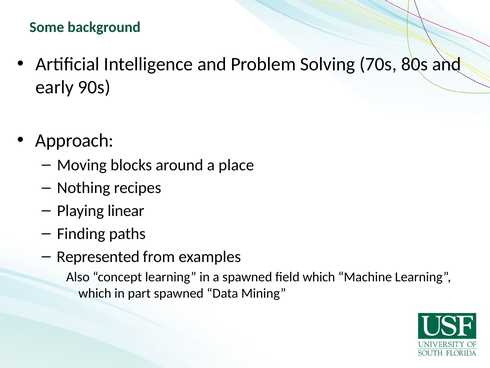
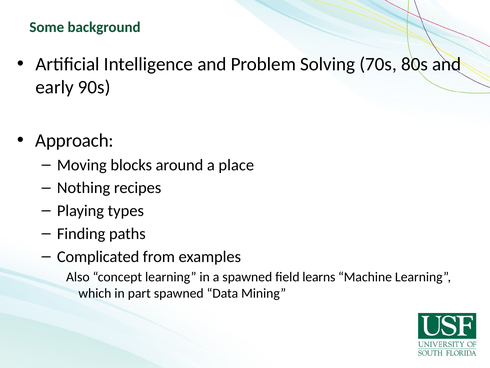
linear: linear -> types (126, 211)
Represented: Represented -> Complicated (98, 256)
field which: which -> learns (319, 277)
